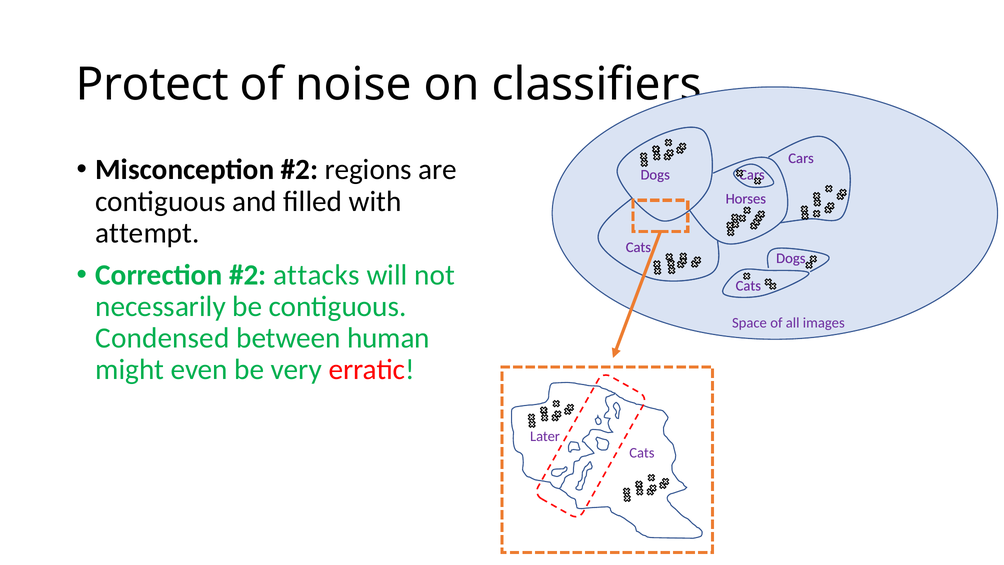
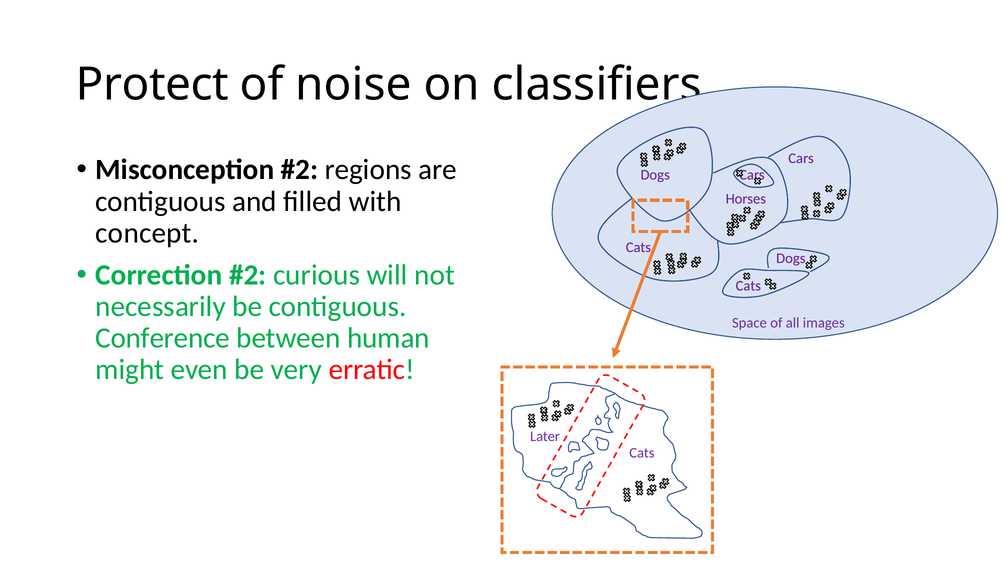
attempt: attempt -> concept (147, 233)
attacks: attacks -> curious (317, 275)
Condensed: Condensed -> Conference (163, 338)
